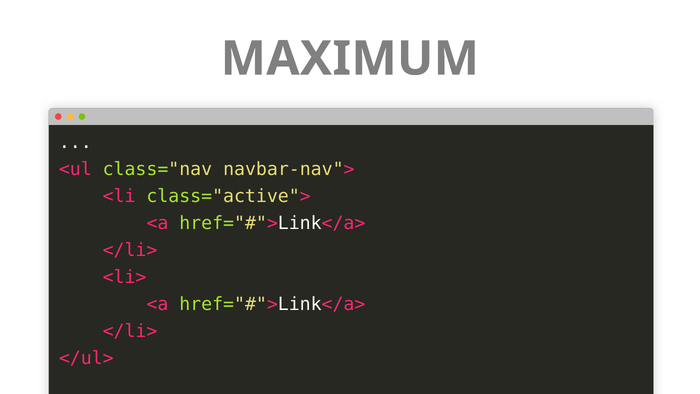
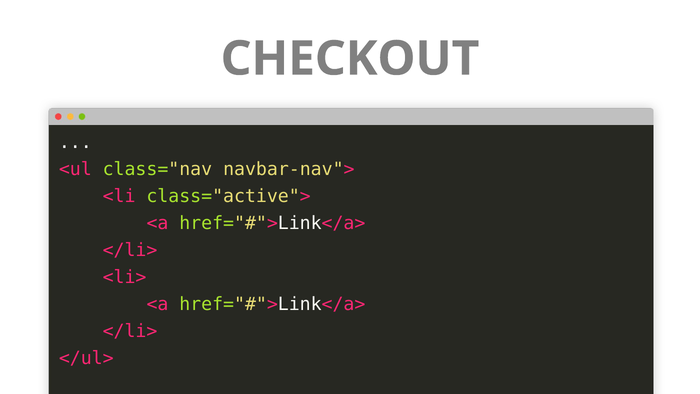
MAXIMUM: MAXIMUM -> CHECKOUT (350, 59)
